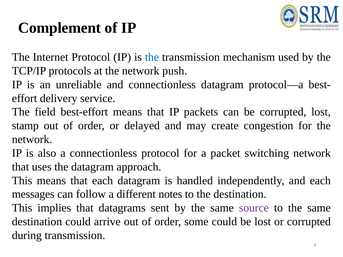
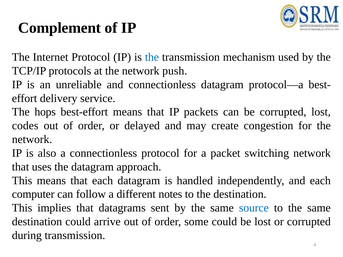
field: field -> hops (45, 112)
stamp: stamp -> codes (25, 126)
messages: messages -> computer (33, 194)
source colour: purple -> blue (254, 208)
